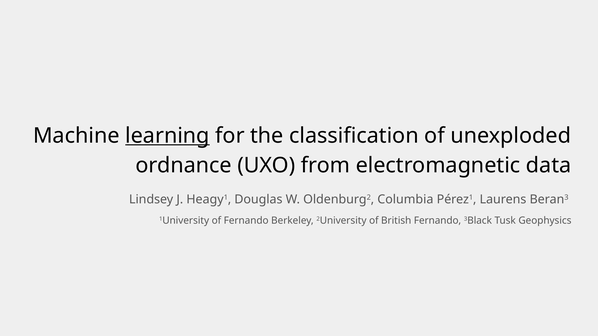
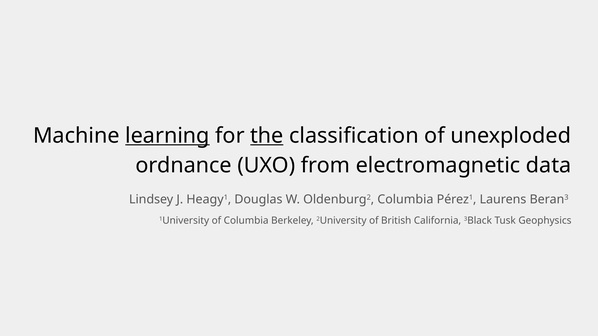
the underline: none -> present (267, 136)
of Fernando: Fernando -> Columbia (246, 221)
British Fernando: Fernando -> California (438, 221)
